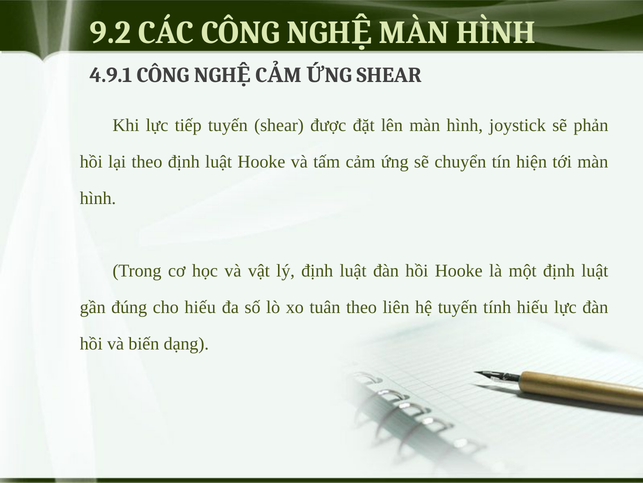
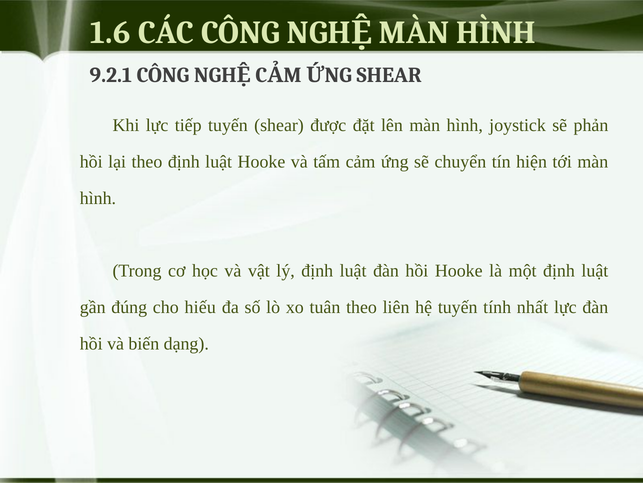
9.2: 9.2 -> 1.6 (110, 33)
4.9.1: 4.9.1 -> 9.2.1 (111, 75)
tính hiếu: hiếu -> nhất (532, 307)
